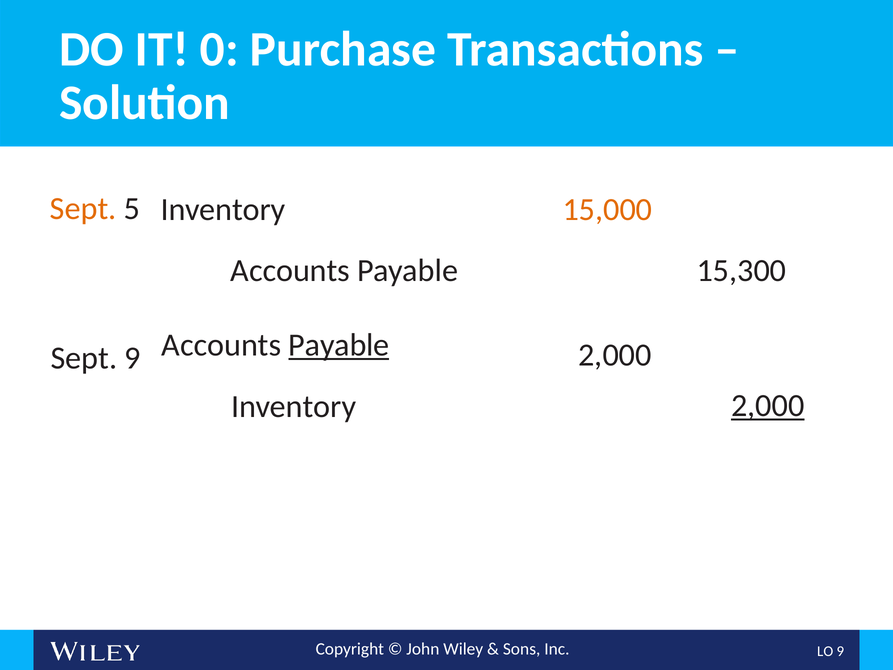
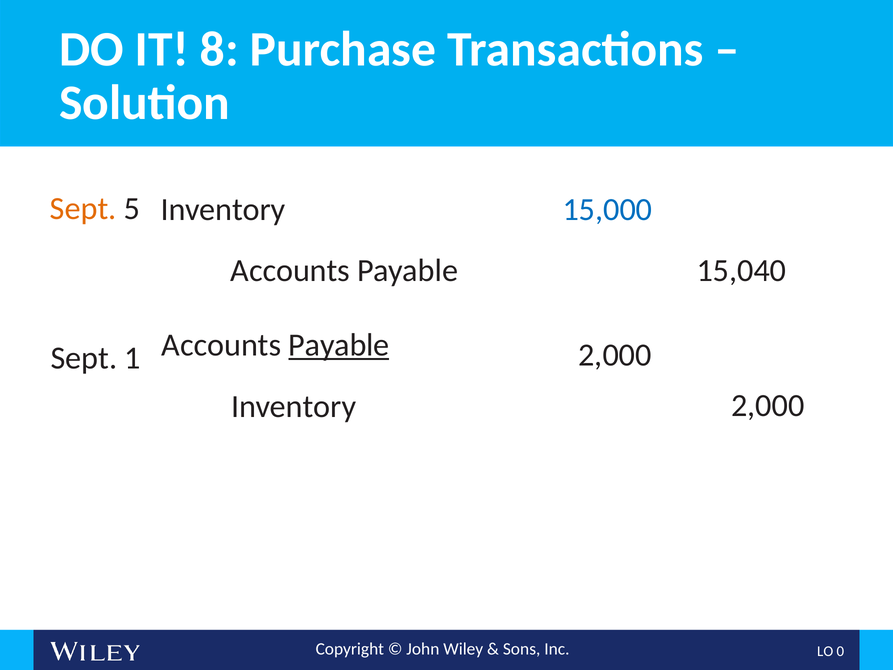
0: 0 -> 8 (219, 49)
15,000 colour: orange -> blue (607, 209)
15,300: 15,300 -> 15,040 (741, 271)
Sept 9: 9 -> 1 (133, 358)
2,000 underline: present -> none (768, 406)
O 9: 9 -> 0 (840, 651)
